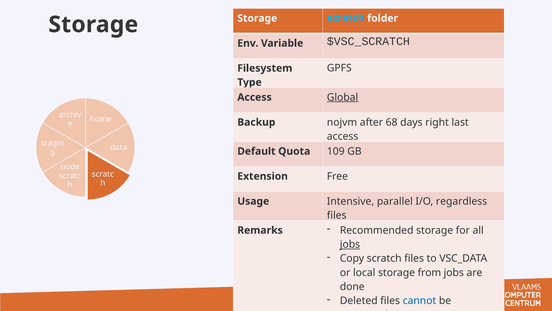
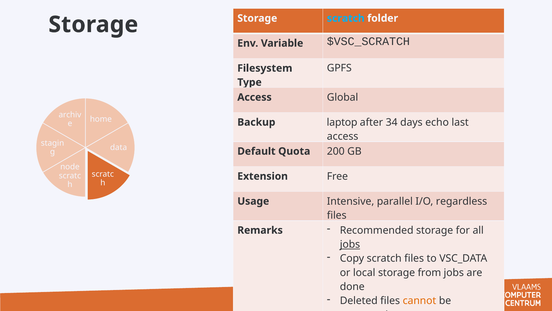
Global underline: present -> none (343, 97)
nojvm: nojvm -> laptop (342, 122)
68: 68 -> 34 (392, 122)
right: right -> echo (437, 122)
109: 109 -> 200 (336, 151)
cannot colour: blue -> orange (419, 300)
